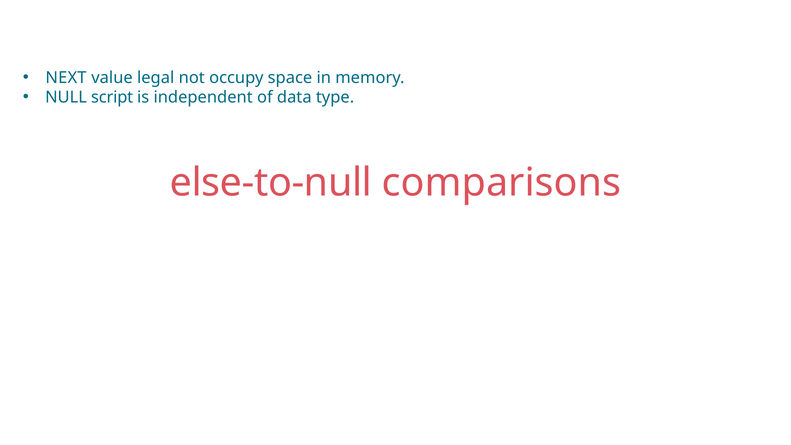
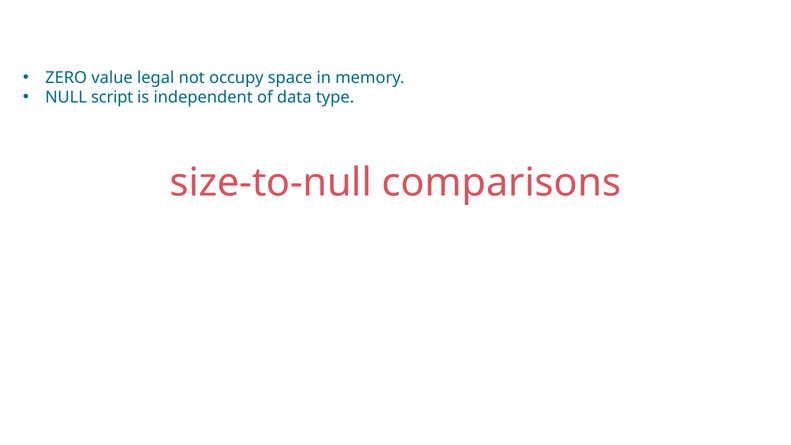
NEXT: NEXT -> ZERO (66, 78)
else-to-null: else-to-null -> size-to-null (271, 183)
